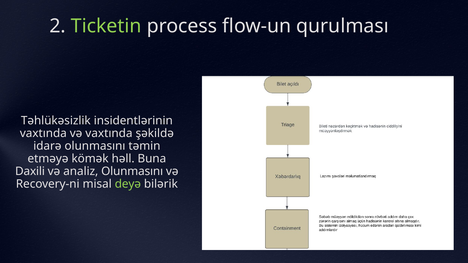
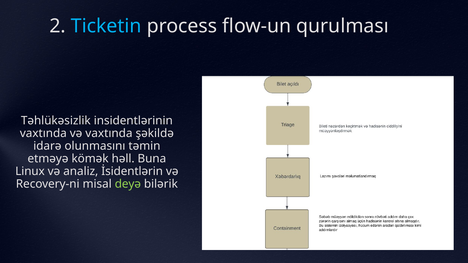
Ticketin colour: light green -> light blue (106, 26)
Daxili: Daxili -> Linux (30, 172)
analiz Olunmasını: Olunmasını -> İsidentlərin (132, 172)
